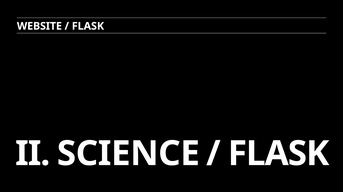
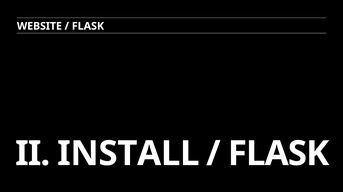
SCIENCE: SCIENCE -> INSTALL (128, 154)
